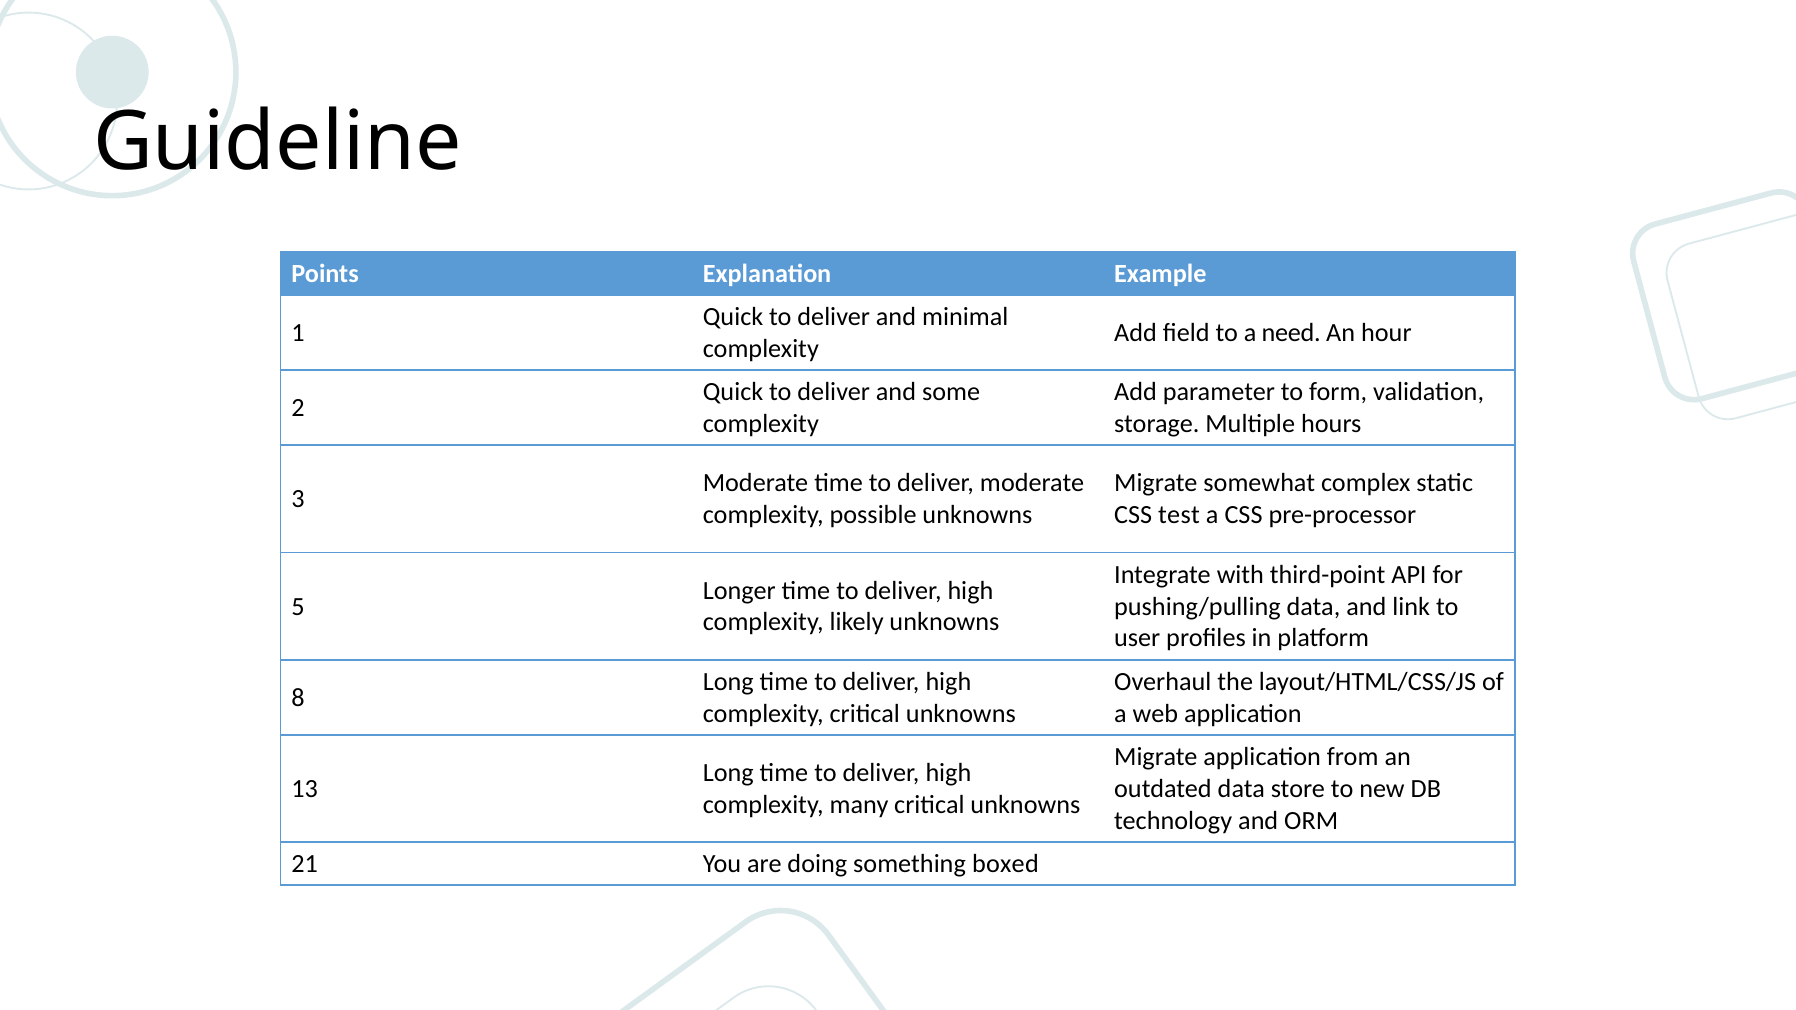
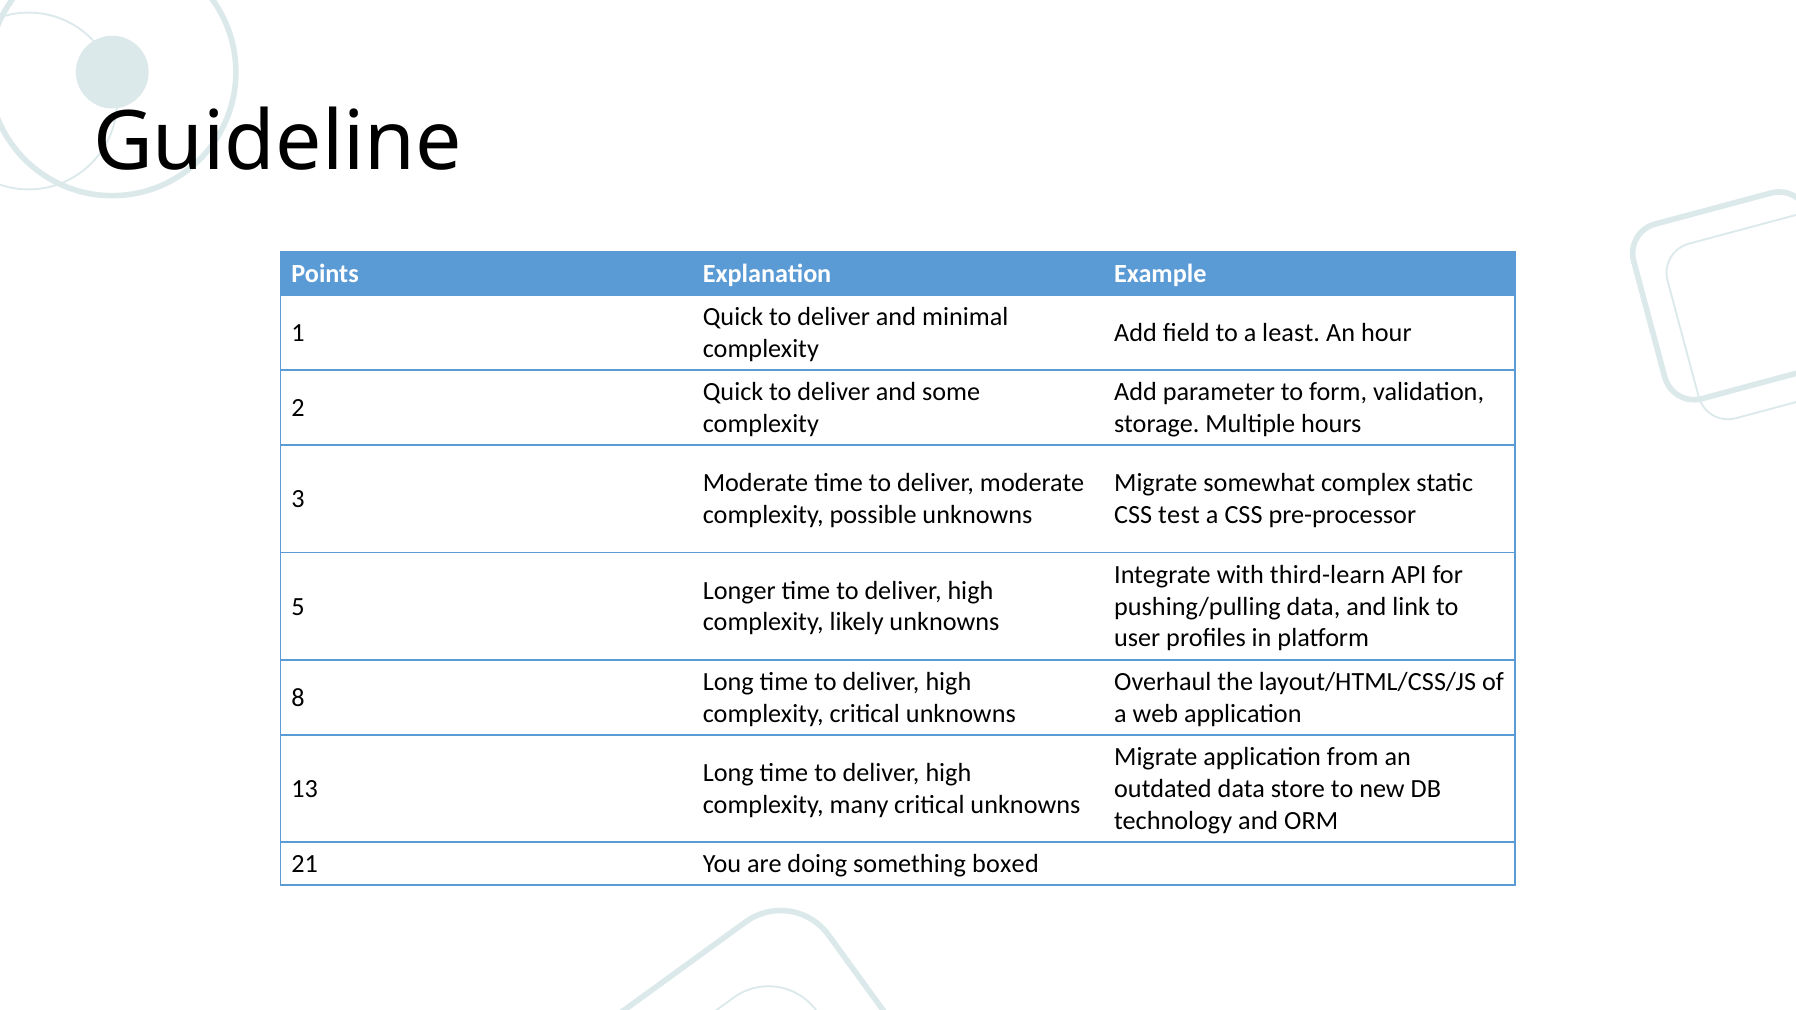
need: need -> least (1291, 333)
third-point: third-point -> third-learn (1328, 575)
